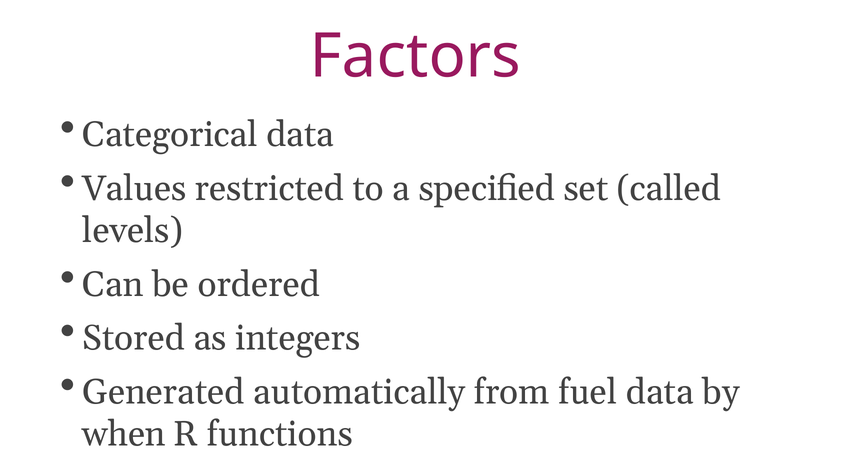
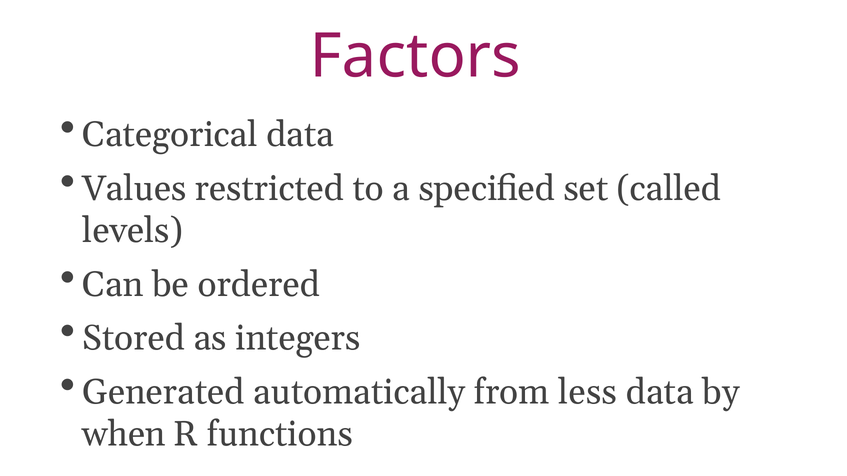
fuel: fuel -> less (588, 392)
